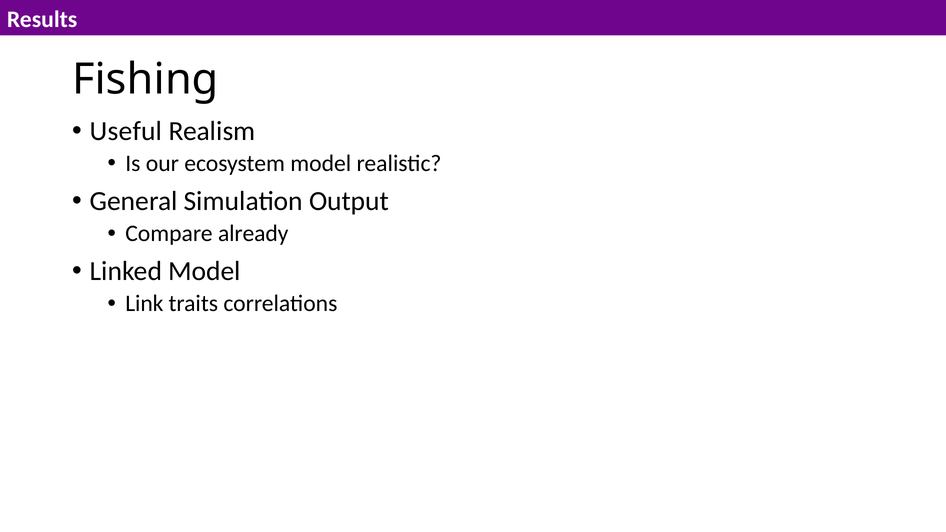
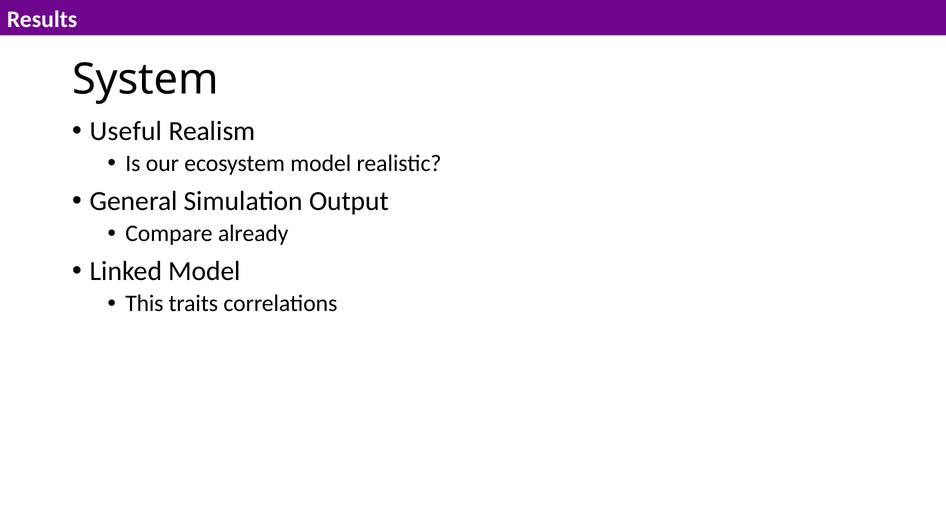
Fishing: Fishing -> System (145, 79)
Link: Link -> This (144, 304)
